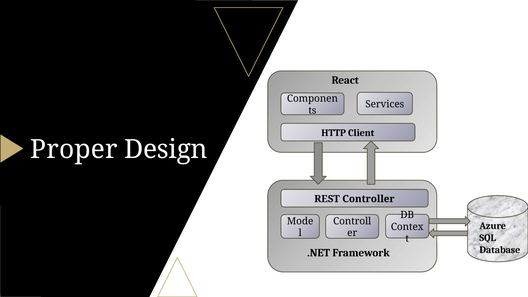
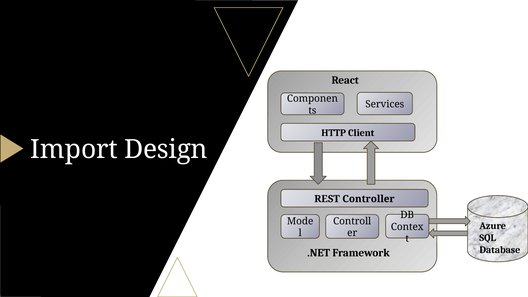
Proper: Proper -> Import (74, 149)
